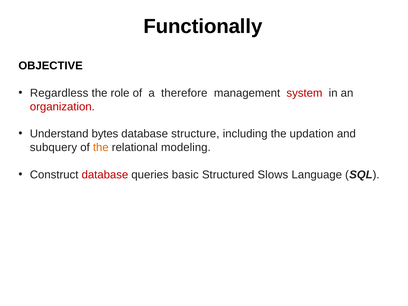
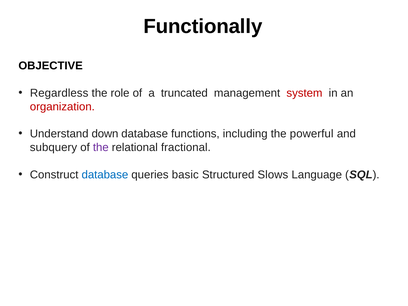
therefore: therefore -> truncated (184, 93)
bytes: bytes -> down (105, 134)
structure: structure -> functions (195, 134)
updation: updation -> powerful (312, 134)
the colour: orange -> purple (101, 147)
modeling: modeling -> fractional (186, 147)
database colour: red -> blue (105, 175)
